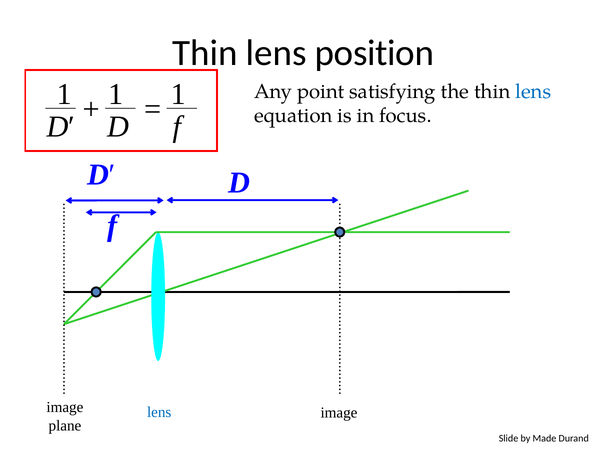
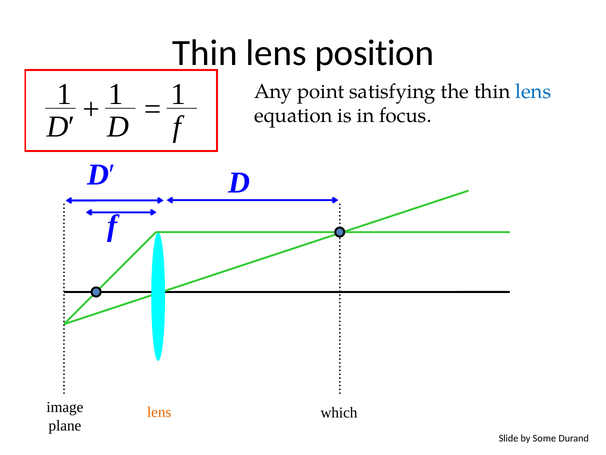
lens colour: blue -> orange (159, 412)
image: image -> which (339, 412)
Made: Made -> Some (544, 438)
